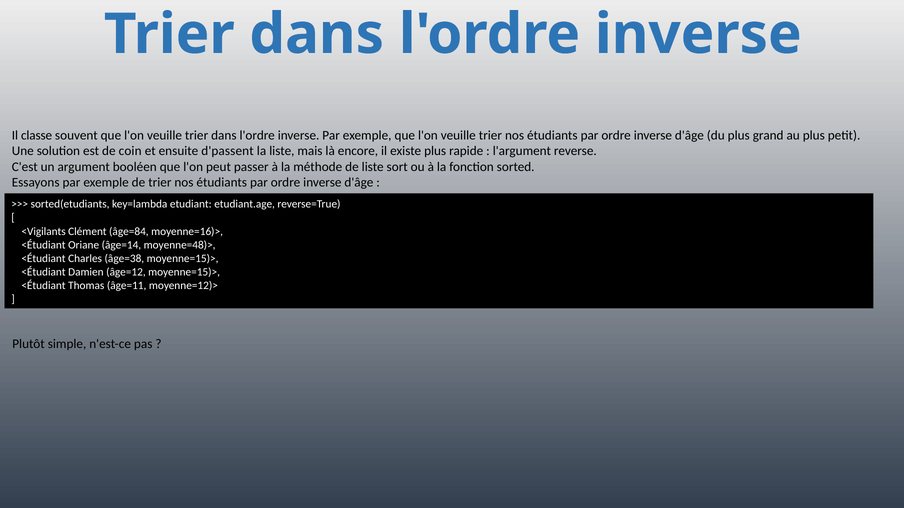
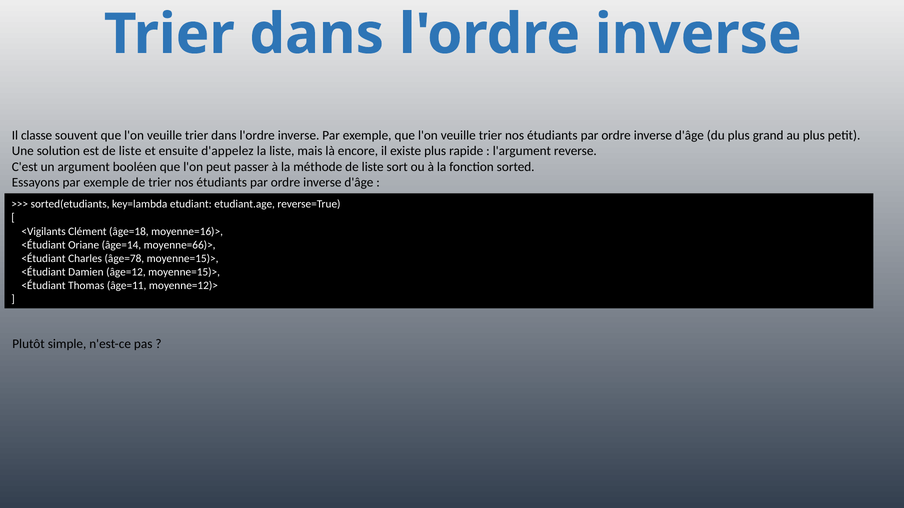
est de coin: coin -> liste (130, 151)
d'passent: d'passent -> d'appelez (228, 151)
âge=84: âge=84 -> âge=18 (129, 232)
moyenne=48)>: moyenne=48)> -> moyenne=66)> (180, 245)
âge=38: âge=38 -> âge=78 (124, 259)
